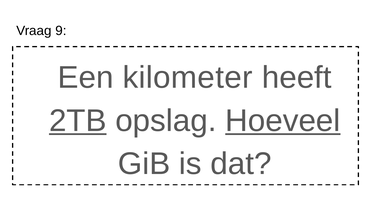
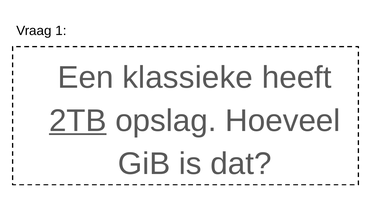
9: 9 -> 1 (61, 31)
kilometer: kilometer -> klassieke (188, 78)
Hoeveel underline: present -> none (283, 121)
